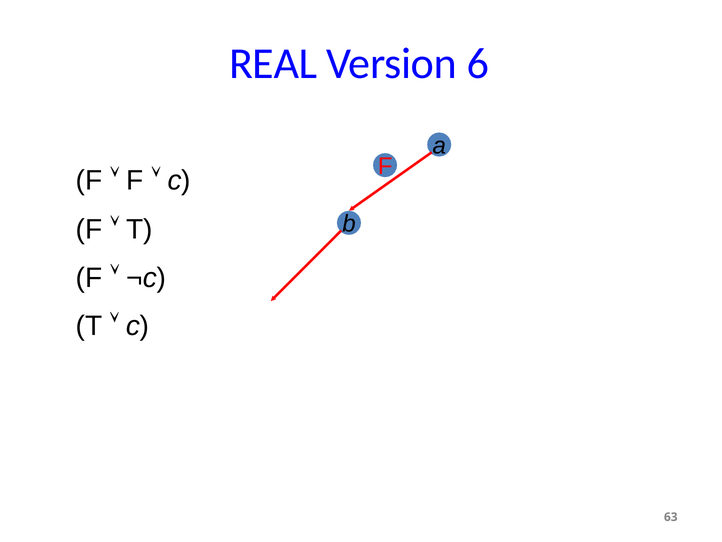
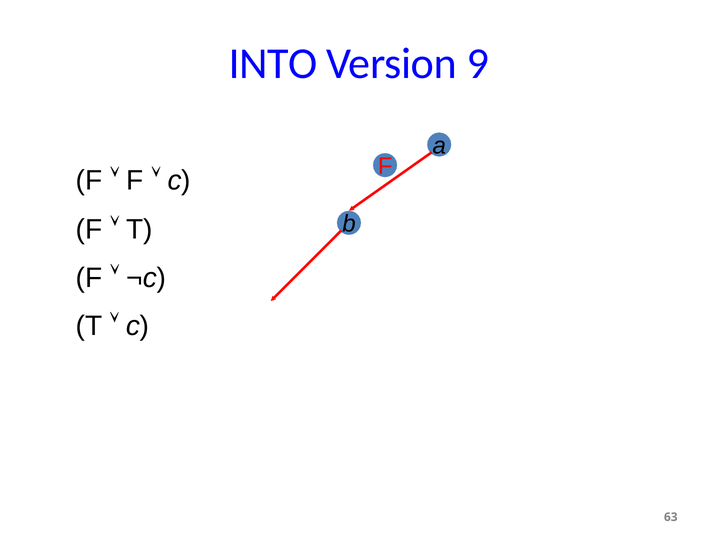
REAL: REAL -> INTO (273, 63)
6: 6 -> 9 (478, 63)
